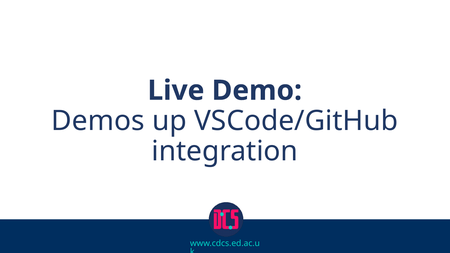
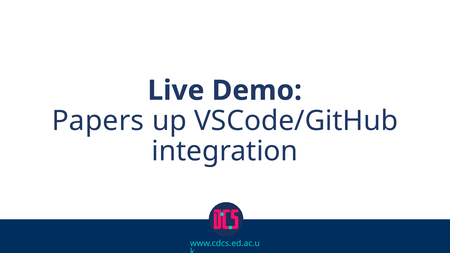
Demos: Demos -> Papers (98, 121)
